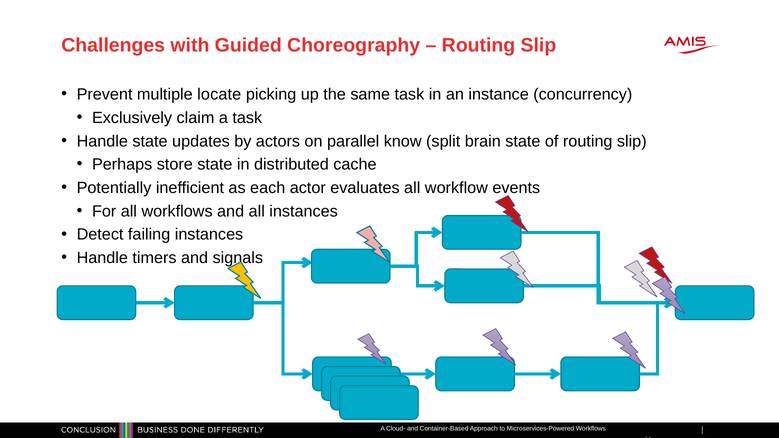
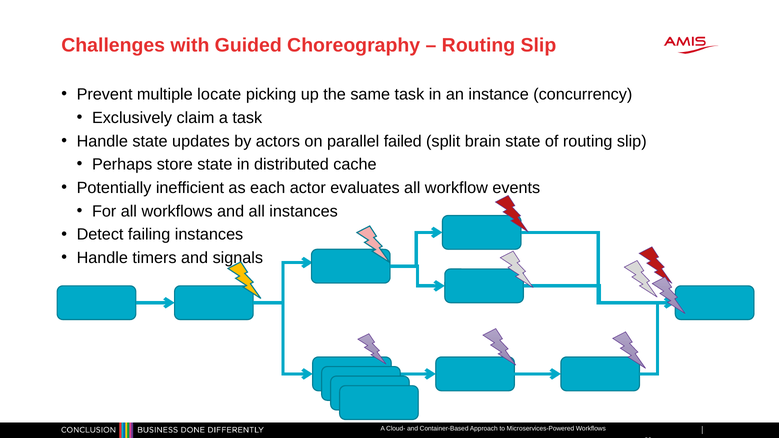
know: know -> failed (403, 141)
